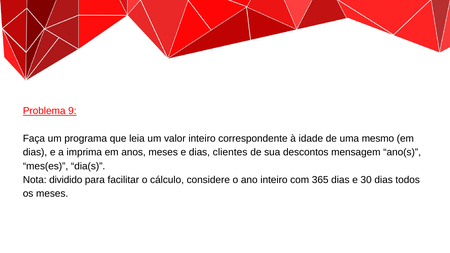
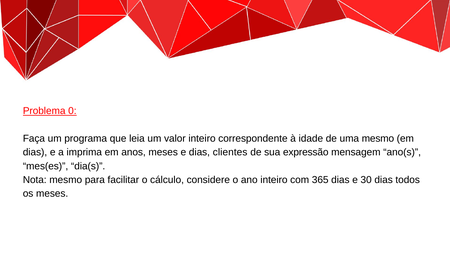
9: 9 -> 0 (72, 111)
descontos: descontos -> expressão (306, 152)
Nota dividido: dividido -> mesmo (66, 180)
